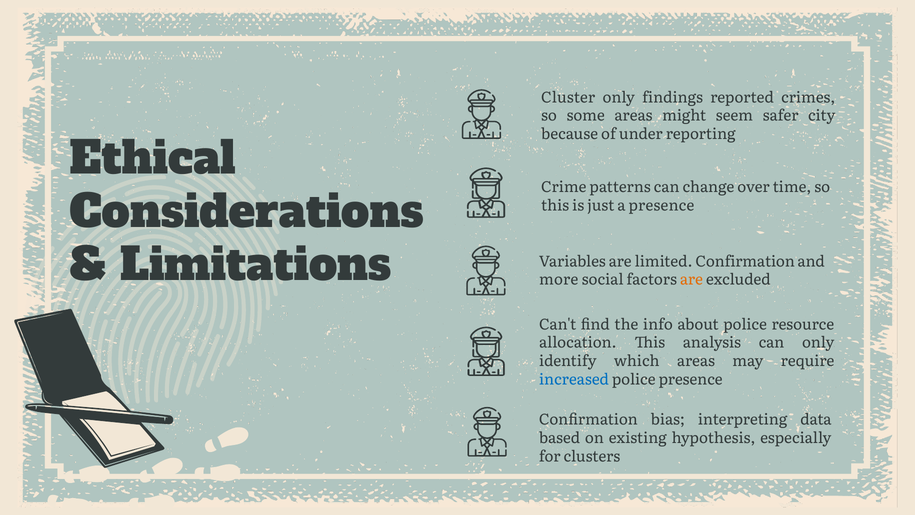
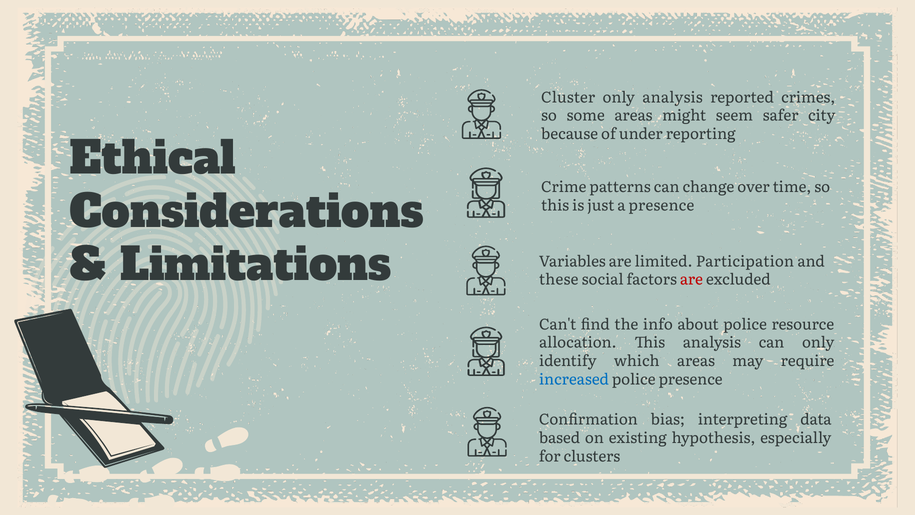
only findings: findings -> analysis (673, 97)
limited Confirmation: Confirmation -> Participation (745, 261)
more: more -> these (559, 280)
are colour: orange -> red (691, 280)
